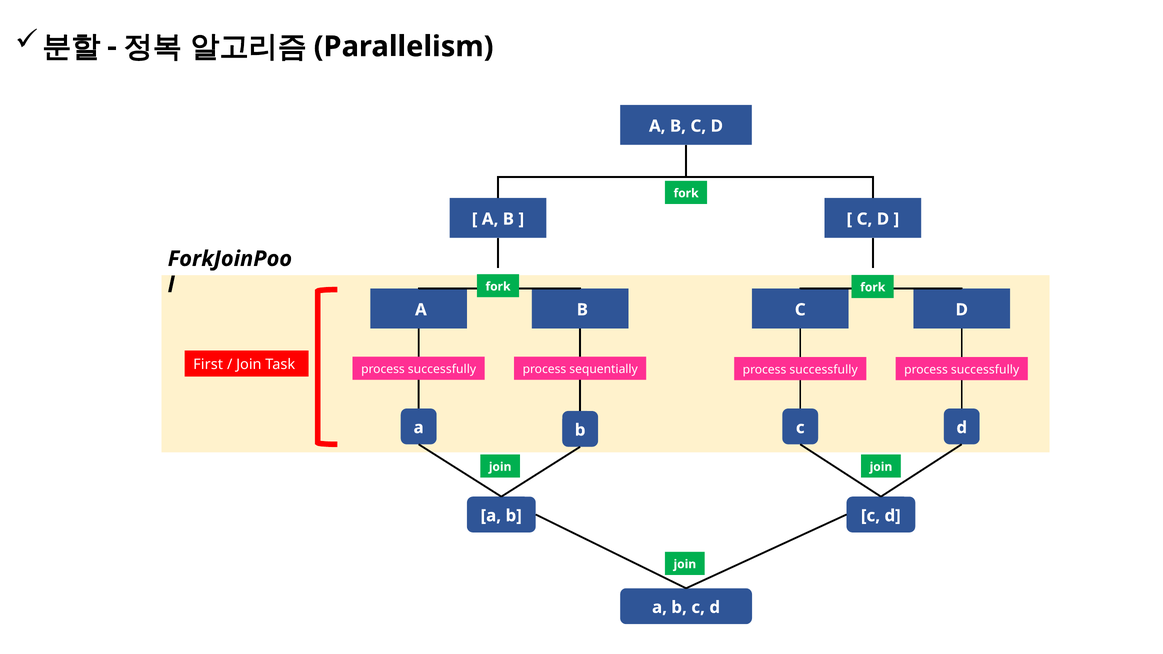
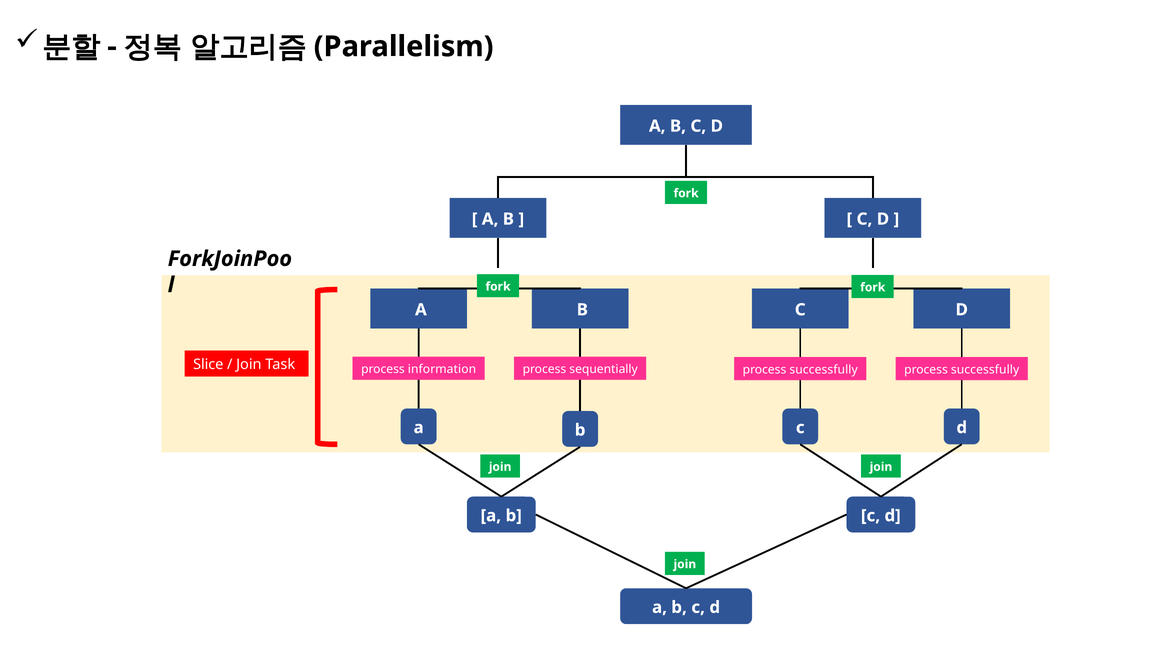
First: First -> Slice (208, 365)
successfully: successfully -> information (442, 369)
